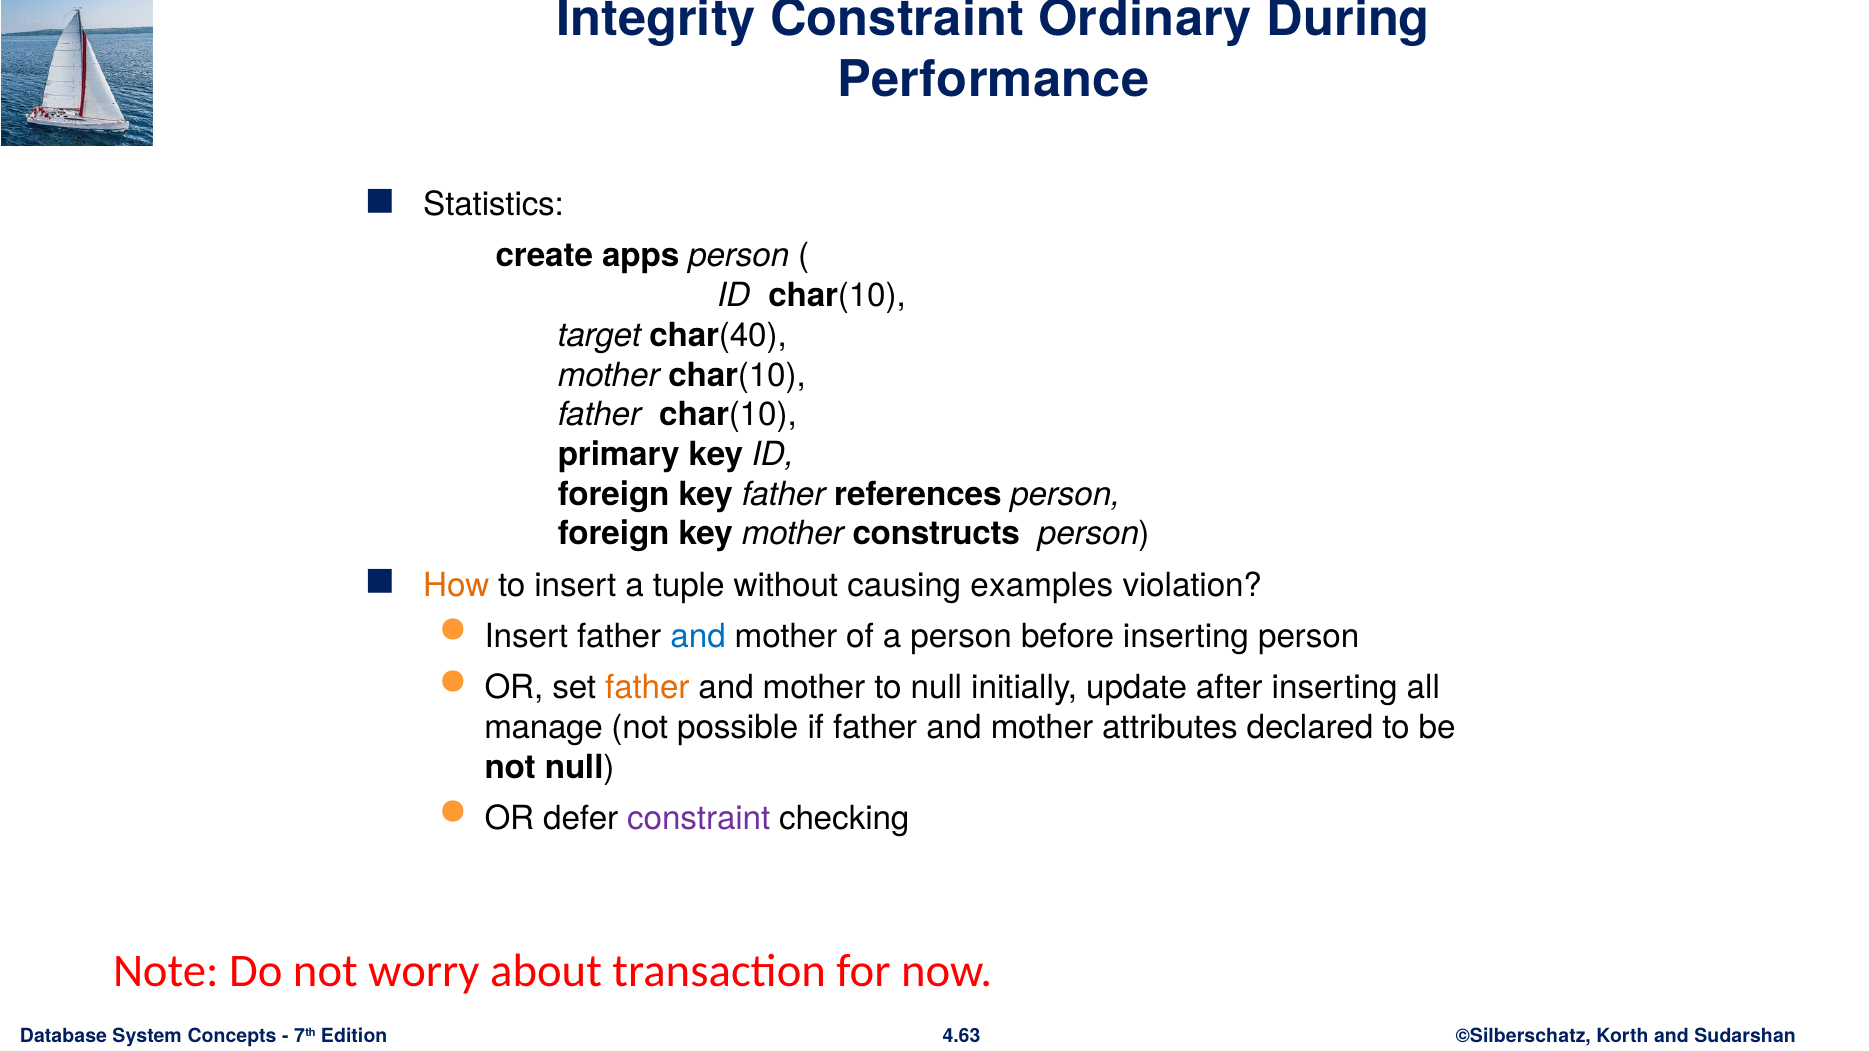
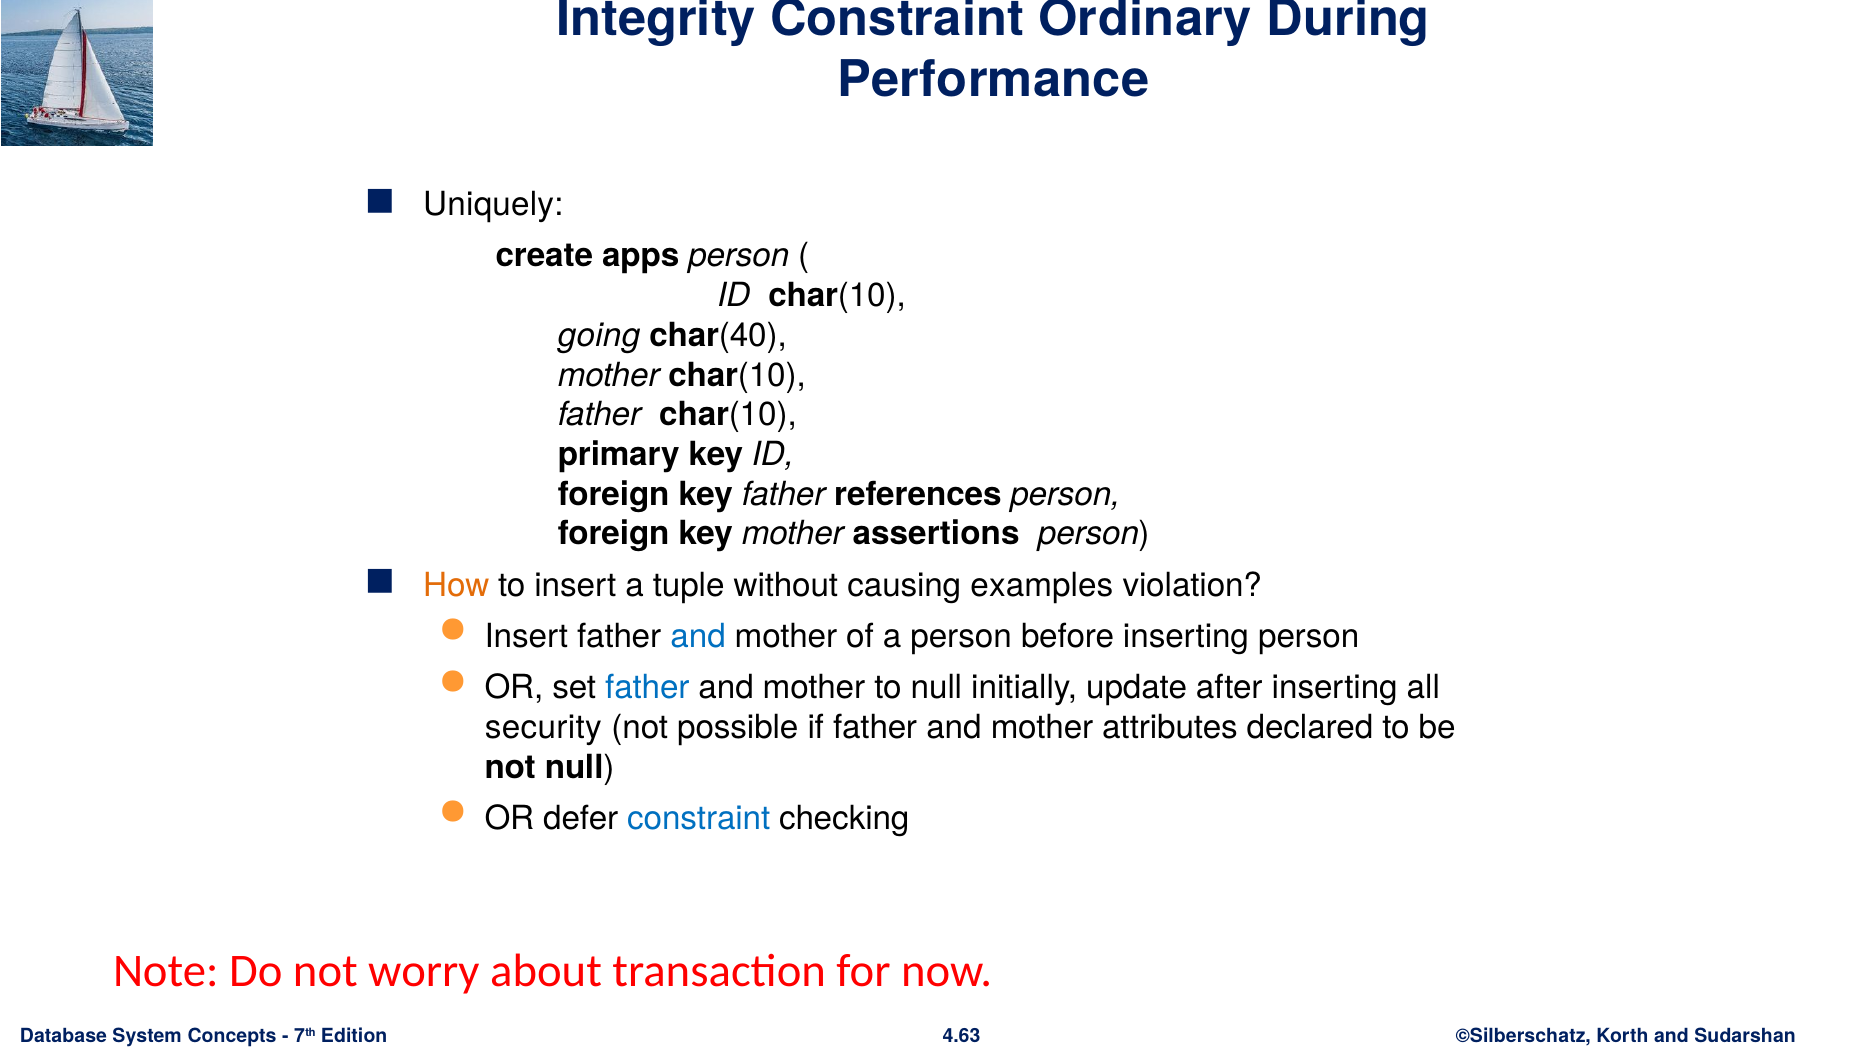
Statistics: Statistics -> Uniquely (493, 205)
target: target -> going (599, 336)
constructs: constructs -> assertions (936, 534)
father colour: orange -> blue (647, 688)
manage: manage -> security (543, 728)
constraint colour: purple -> blue (699, 819)
